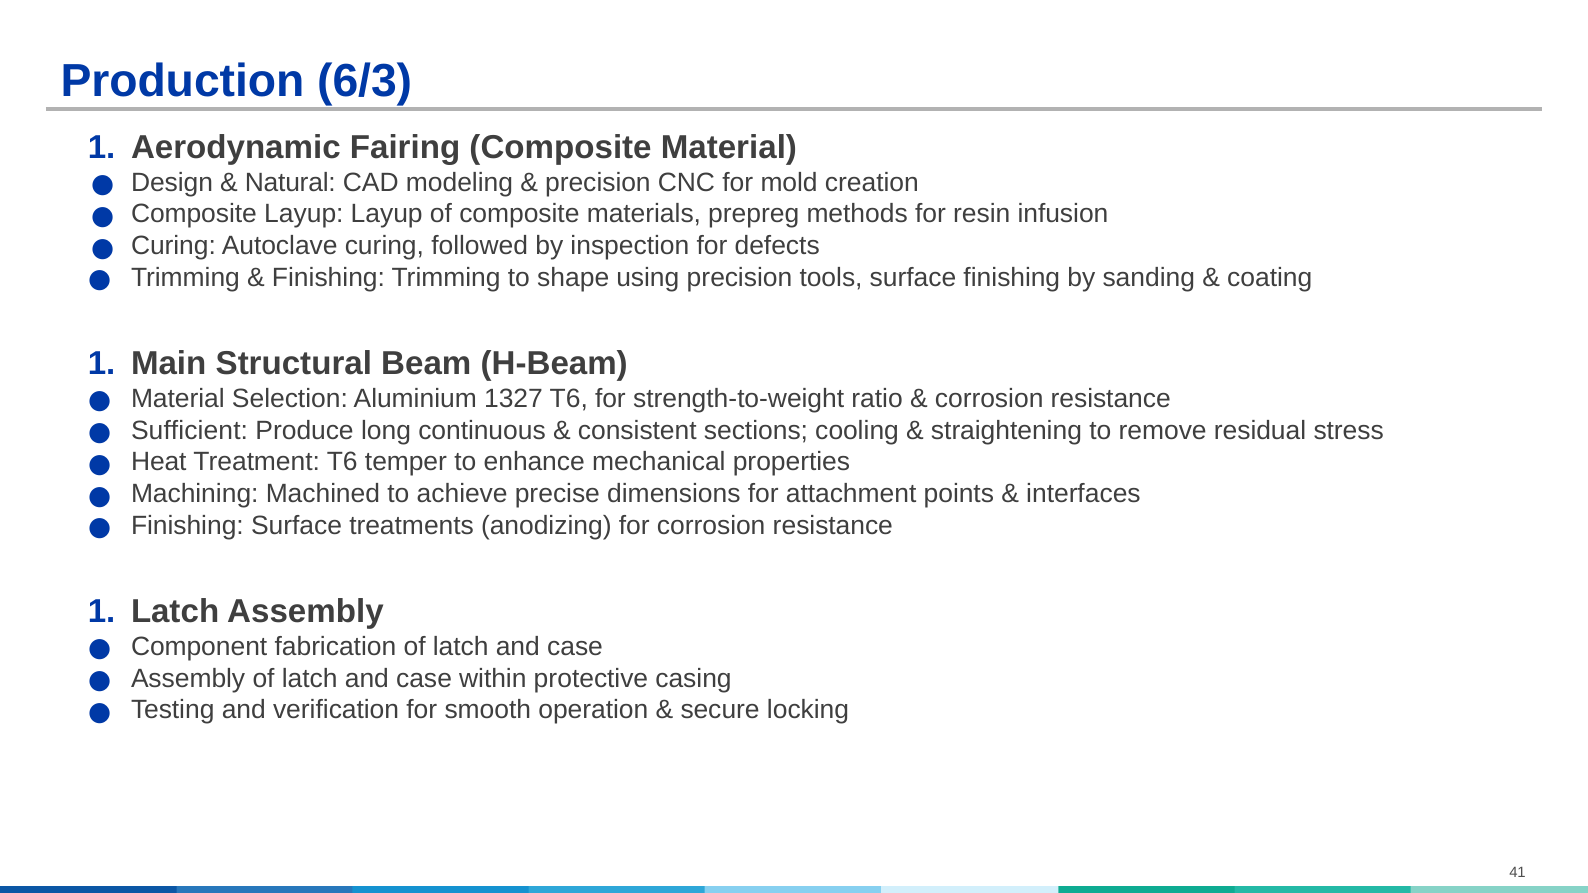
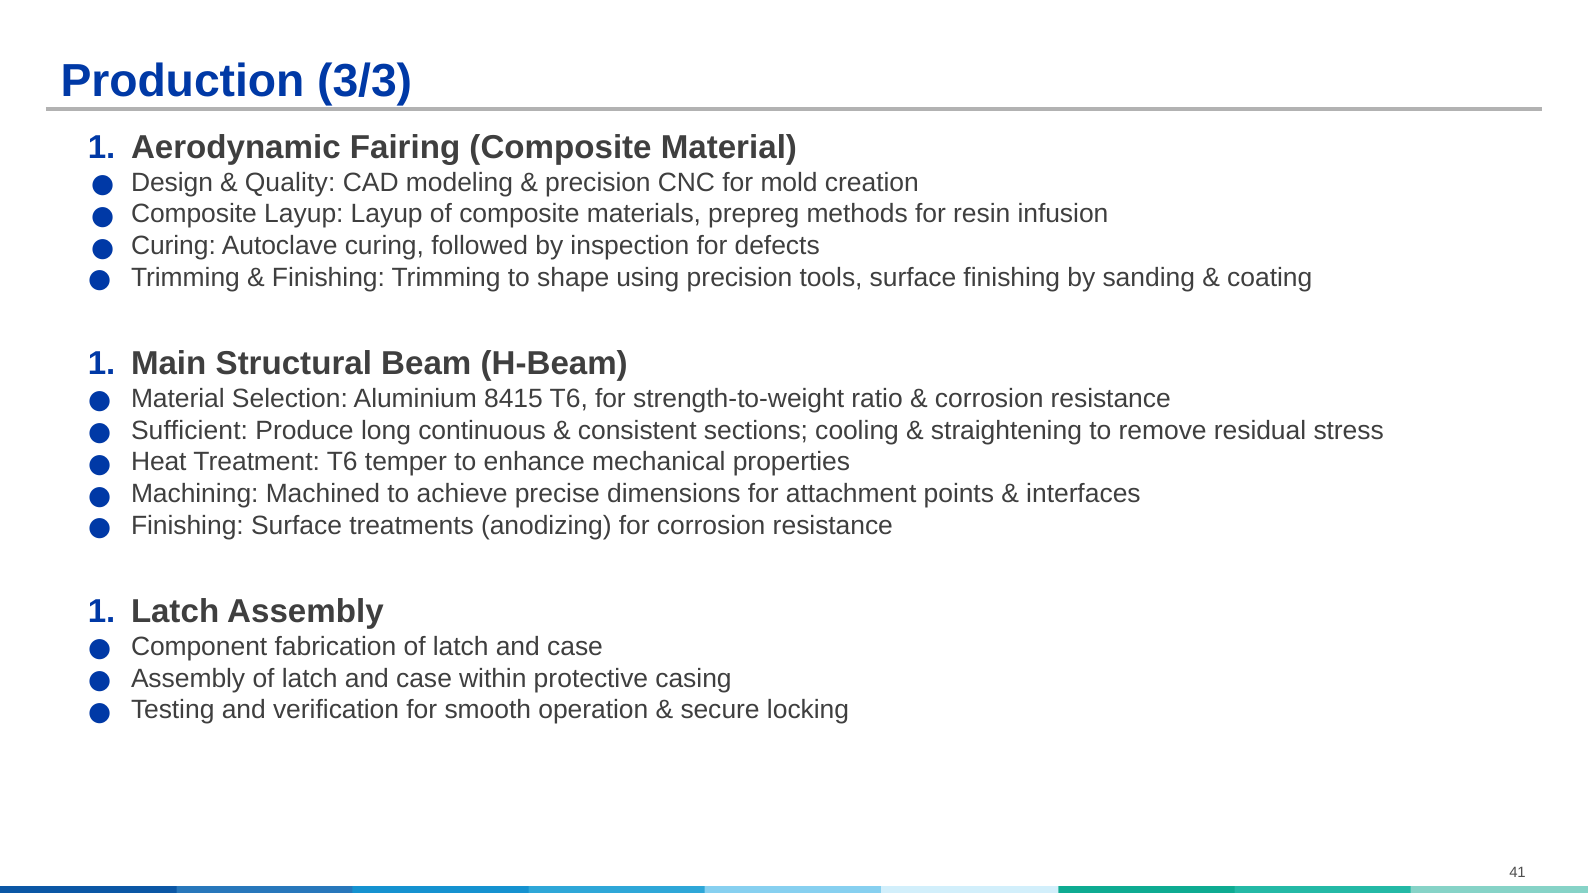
6/3: 6/3 -> 3/3 (365, 81)
Natural: Natural -> Quality (290, 182)
1327: 1327 -> 8415 (514, 399)
